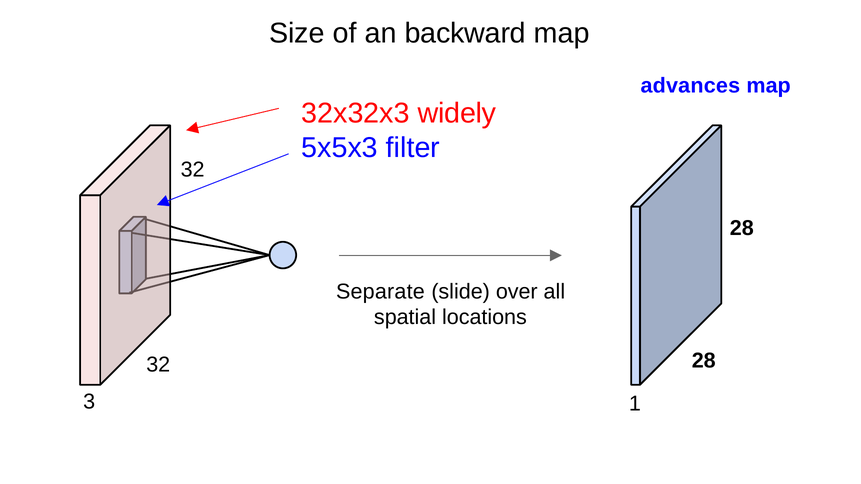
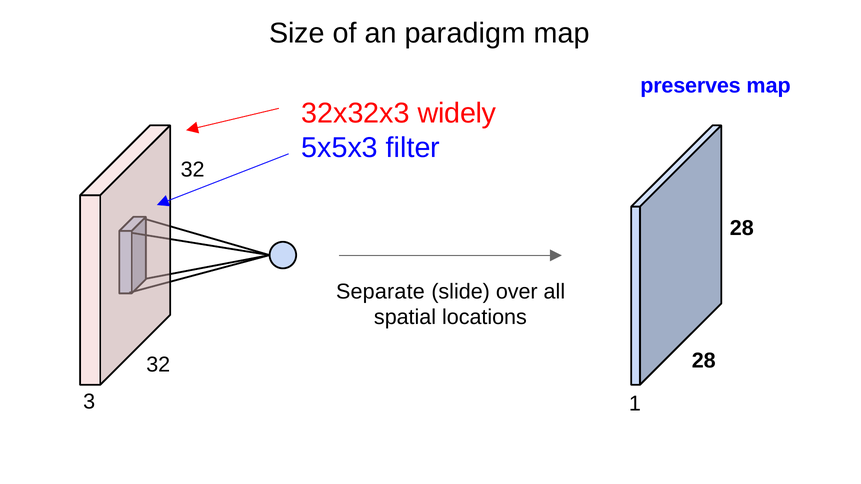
backward: backward -> paradigm (465, 34)
advances: advances -> preserves (691, 86)
